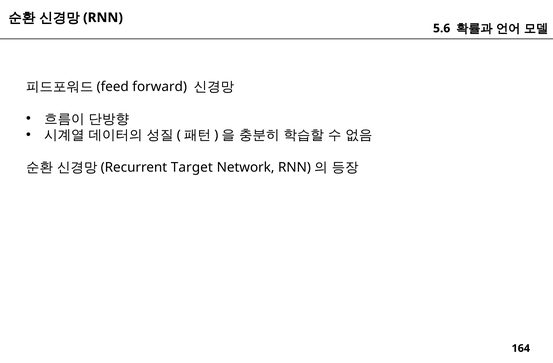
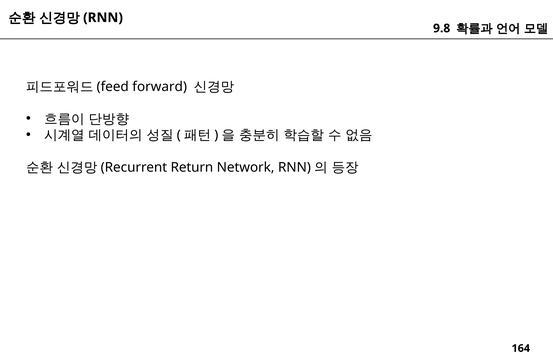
5.6: 5.6 -> 9.8 (442, 28)
Target: Target -> Return (192, 167)
